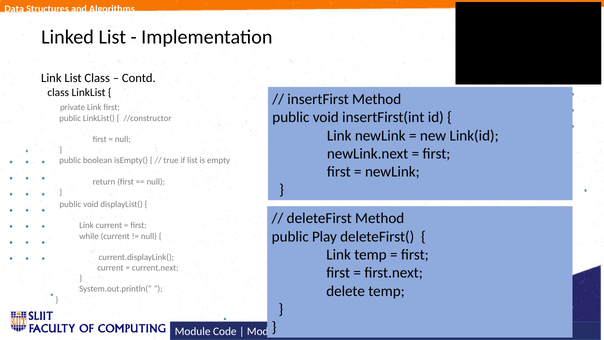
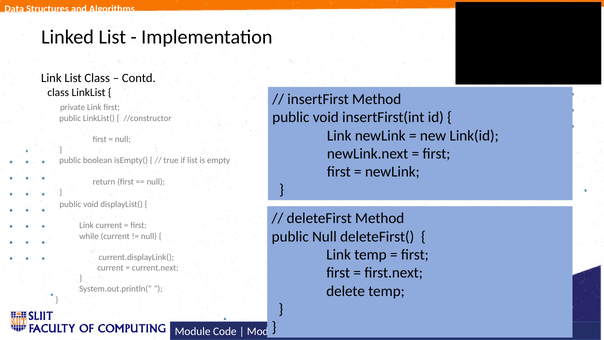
public Play: Play -> Null (324, 236)
